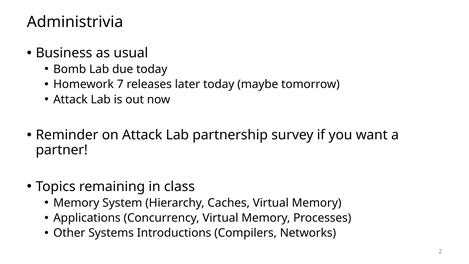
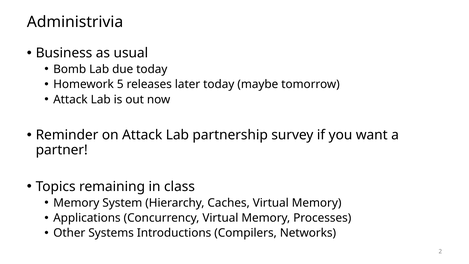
7: 7 -> 5 (120, 84)
